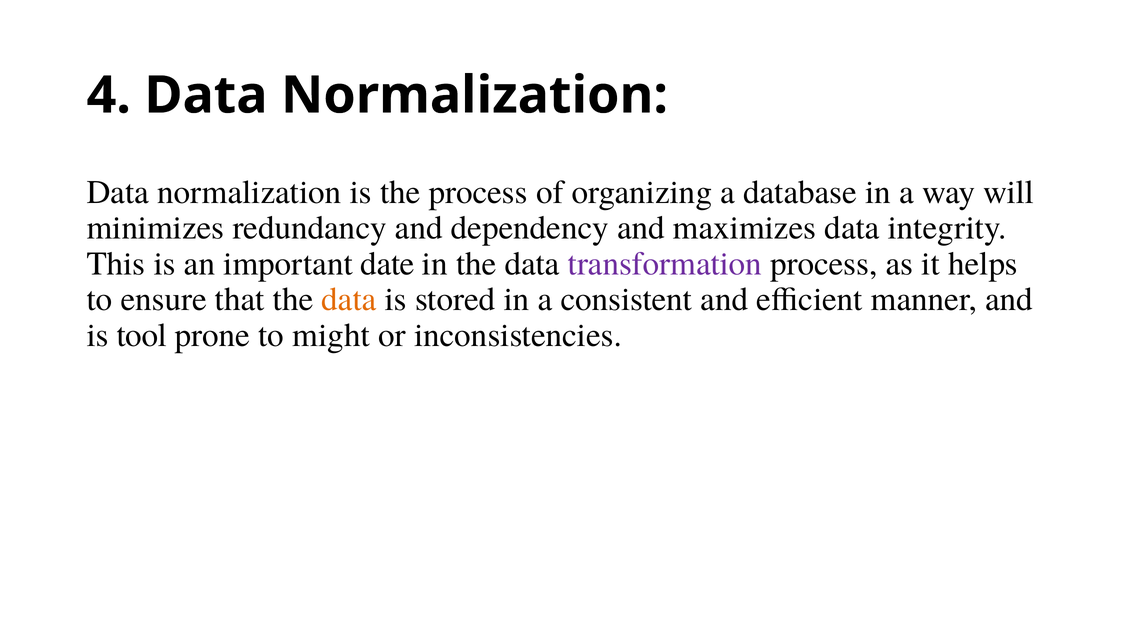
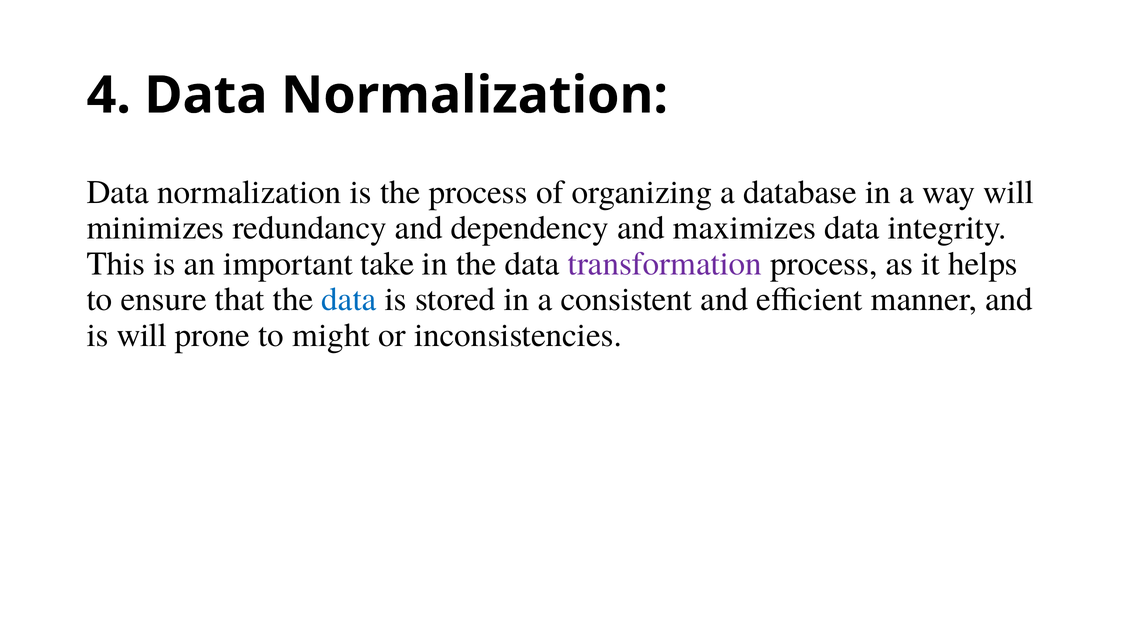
date: date -> take (388, 264)
data colour: orange -> blue (349, 299)
is tool: tool -> will (142, 335)
